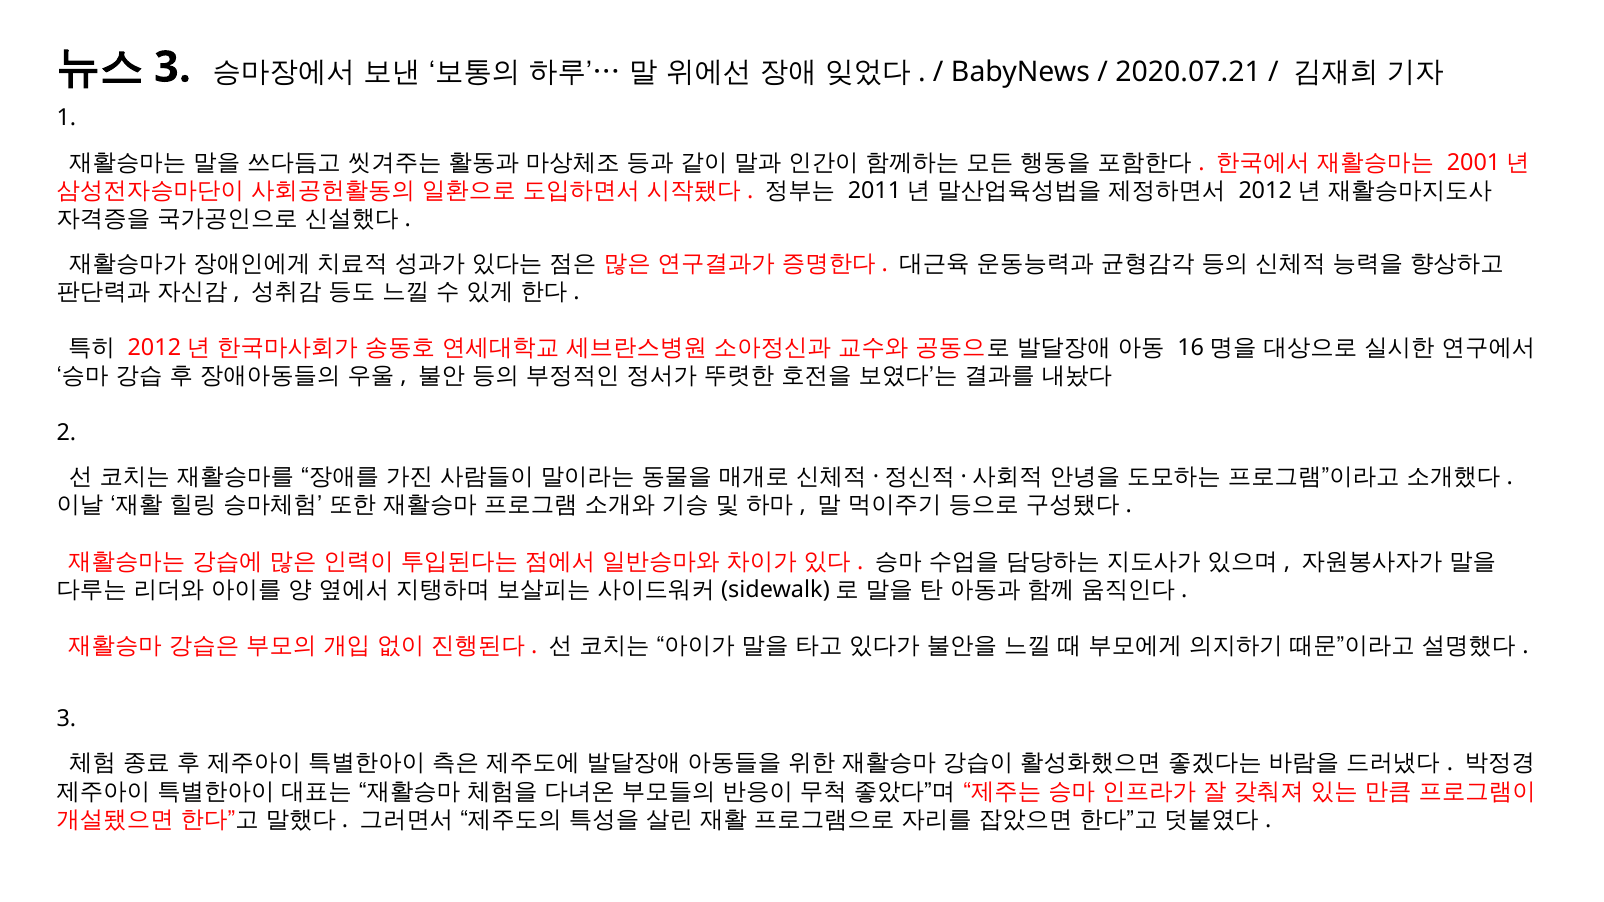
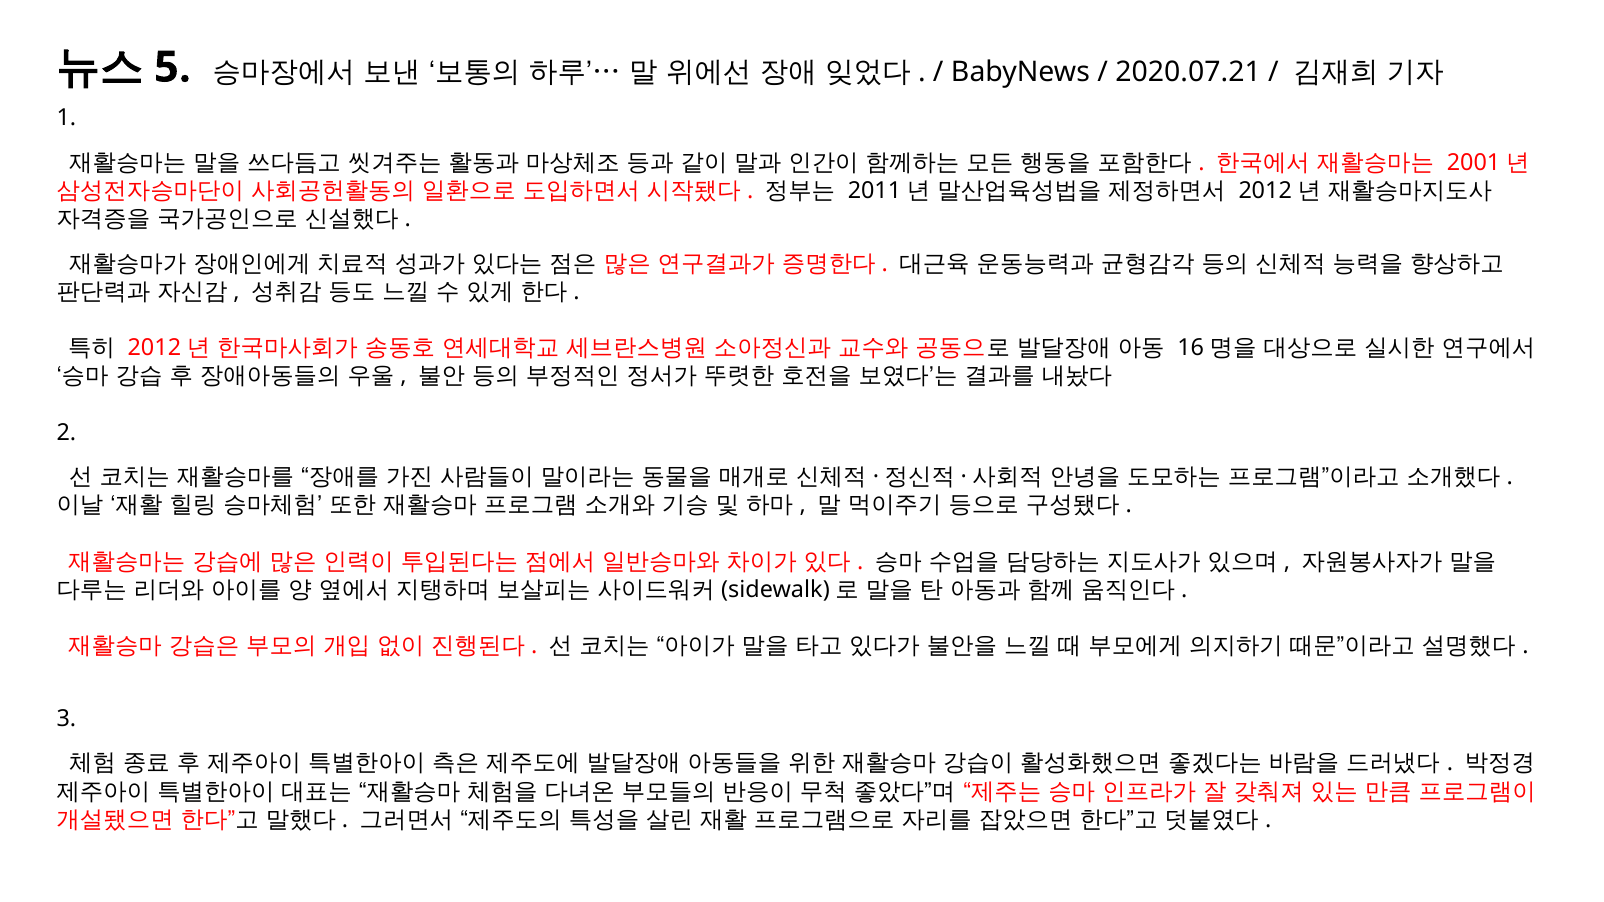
3: 3 -> 5 (172, 67)
